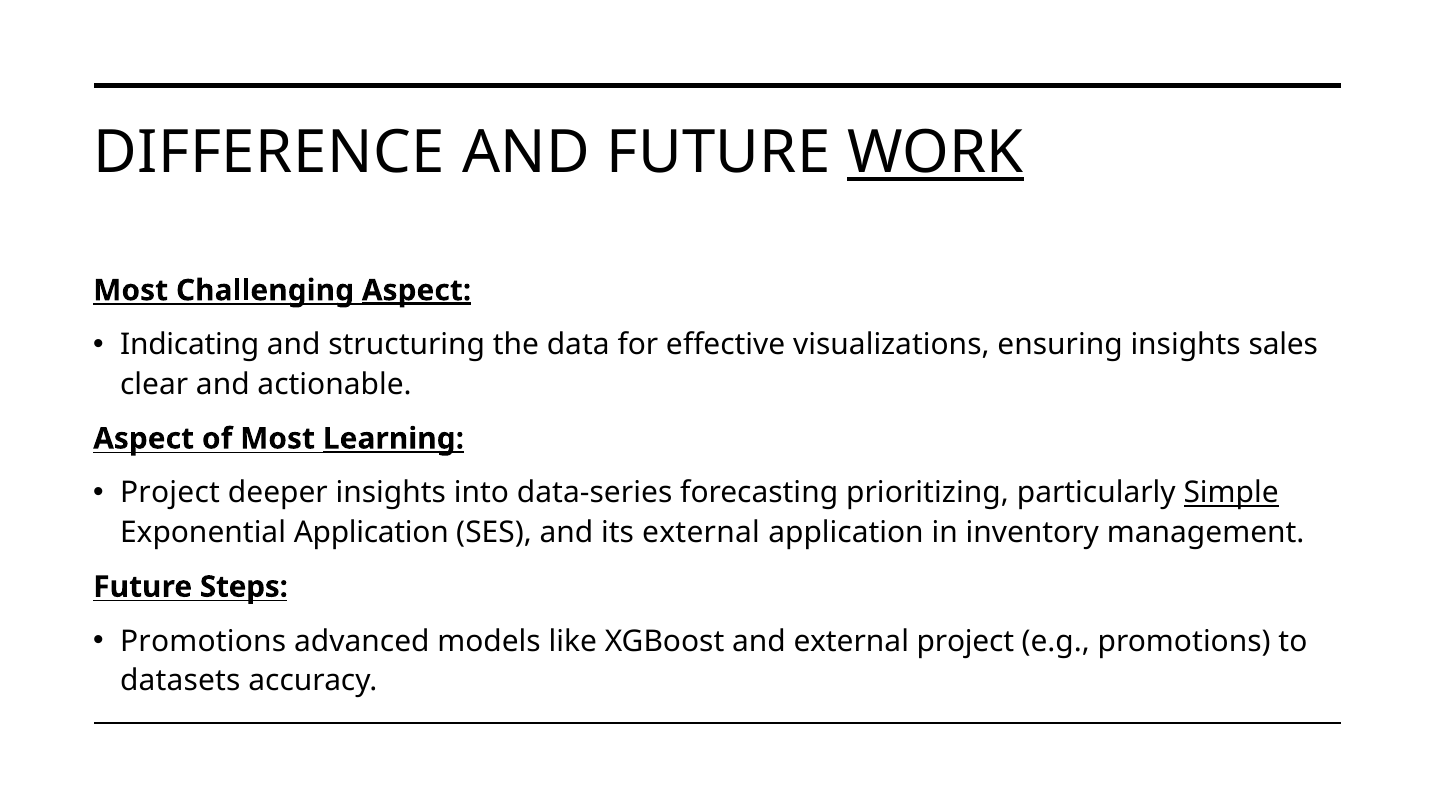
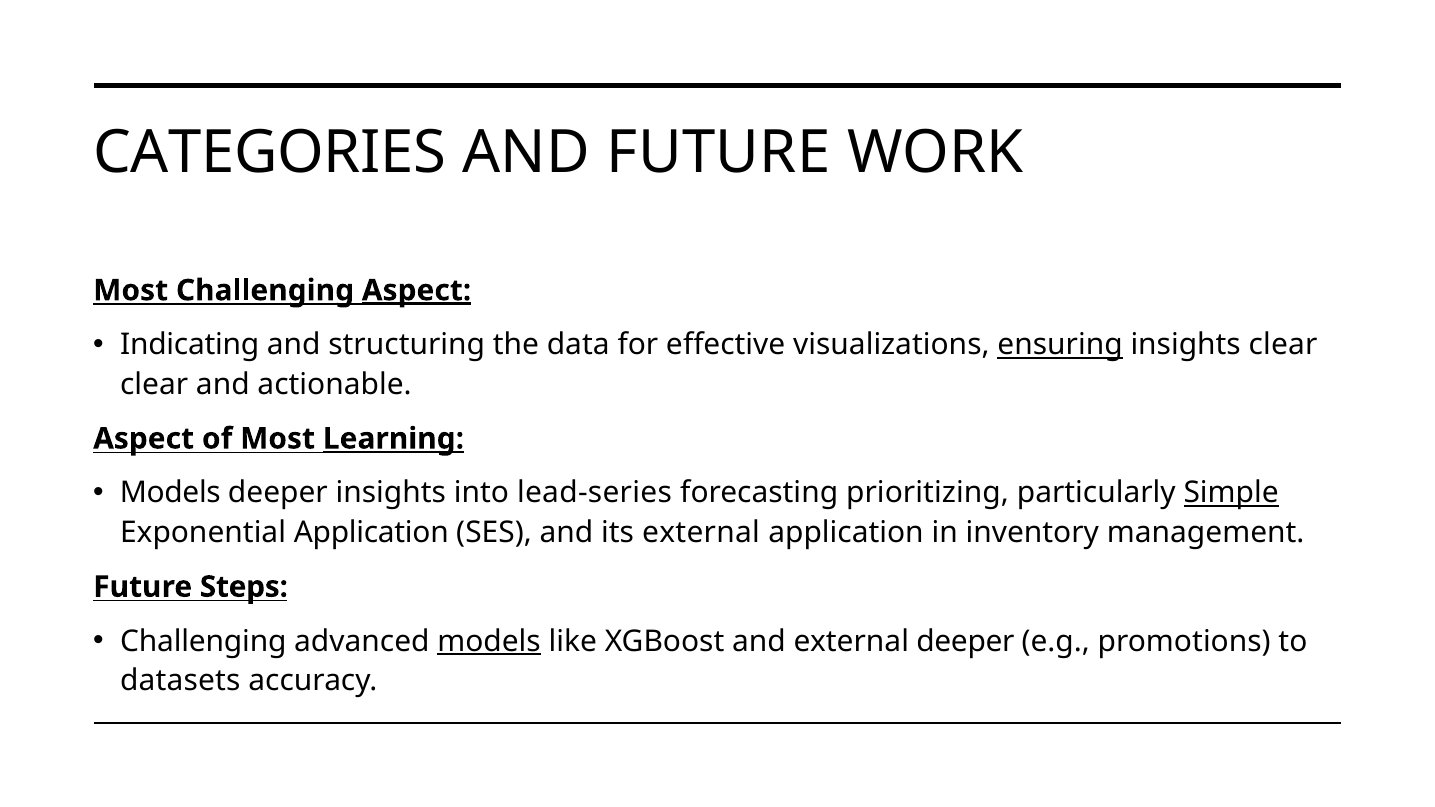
DIFFERENCE: DIFFERENCE -> CATEGORIES (270, 153)
WORK underline: present -> none (935, 153)
ensuring underline: none -> present (1060, 345)
insights sales: sales -> clear (1283, 345)
Project: Project -> Models (170, 493)
data-series: data-series -> lead-series (594, 493)
Promotions: Promotions -> Challenging (203, 641)
models underline: none -> present (489, 641)
external project: project -> deeper (965, 641)
